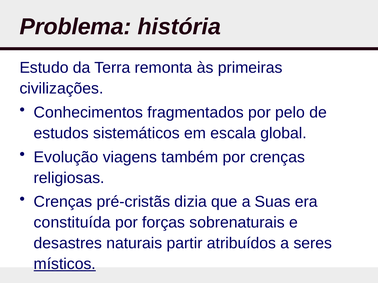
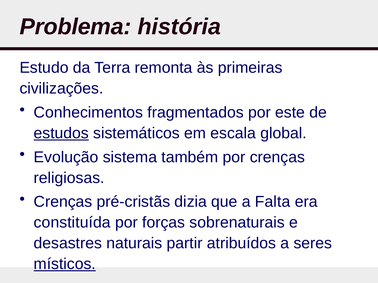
pelo: pelo -> este (290, 113)
estudos underline: none -> present (61, 133)
viagens: viagens -> sistema (130, 157)
Suas: Suas -> Falta (273, 202)
